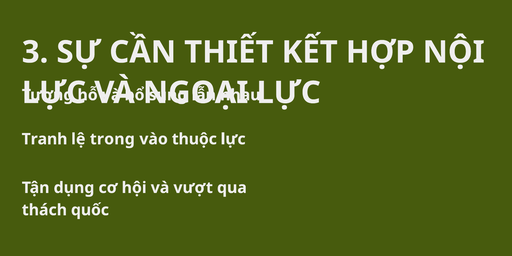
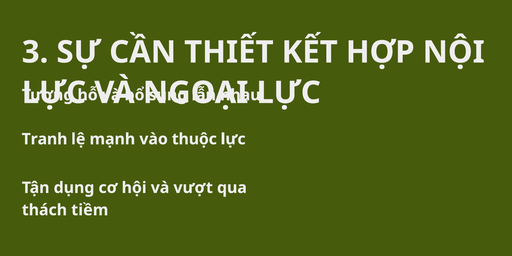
trong: trong -> mạnh (112, 139)
quốc: quốc -> tiềm (90, 210)
